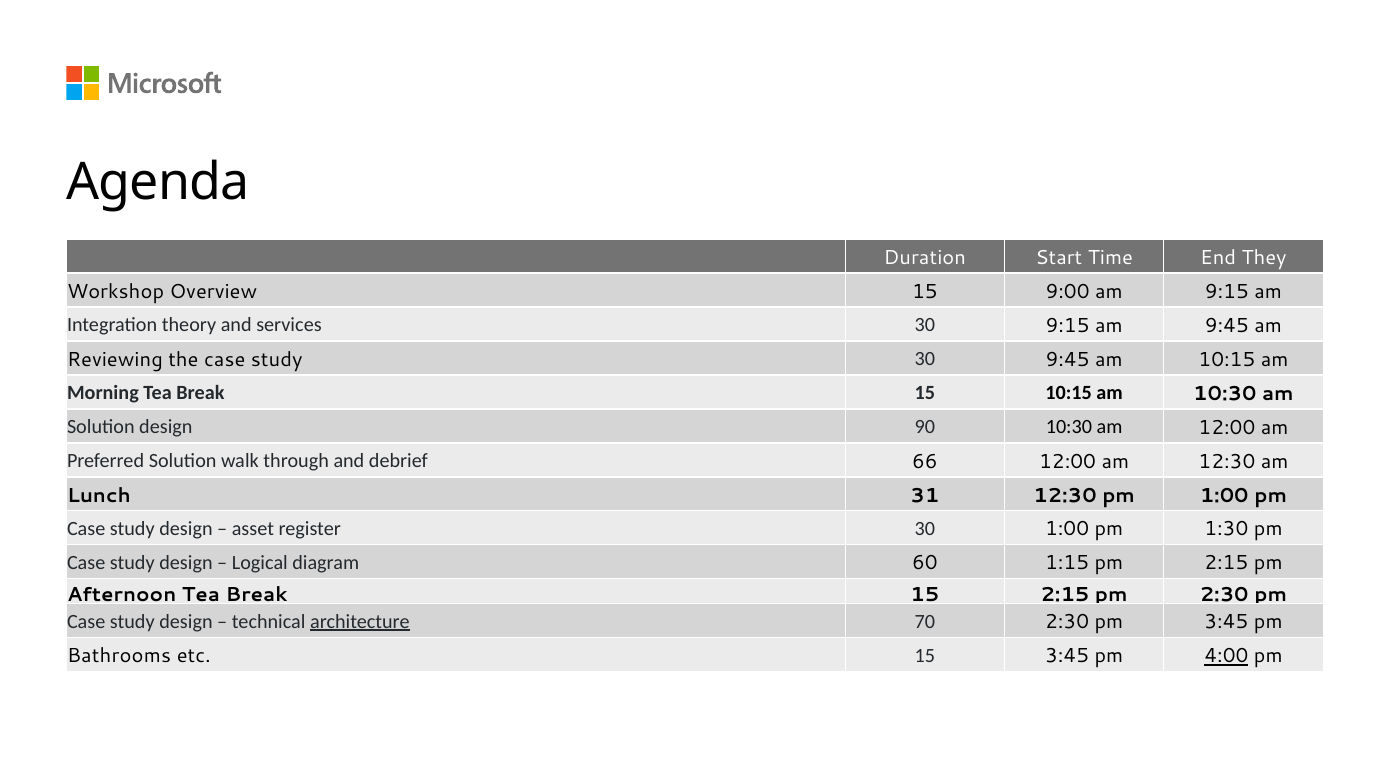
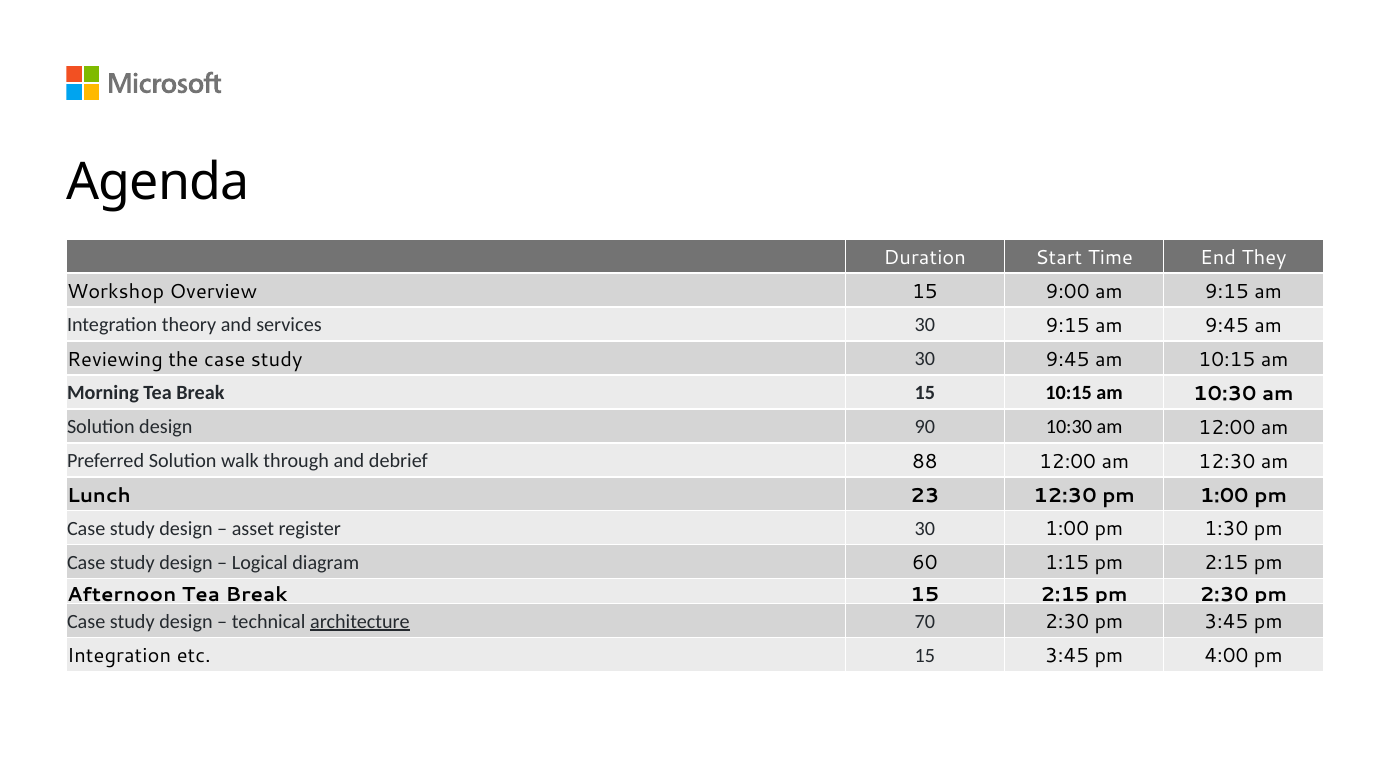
66: 66 -> 88 (925, 461)
31: 31 -> 23 (925, 495)
Bathrooms: Bathrooms -> Integration (119, 656)
4:00 underline: present -> none (1226, 656)
